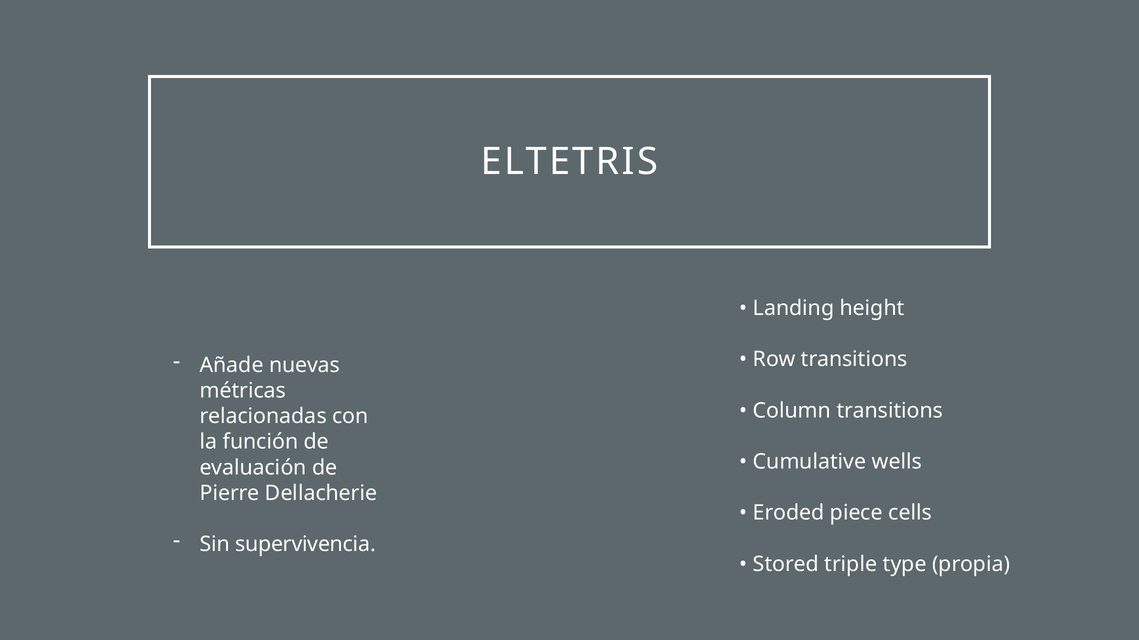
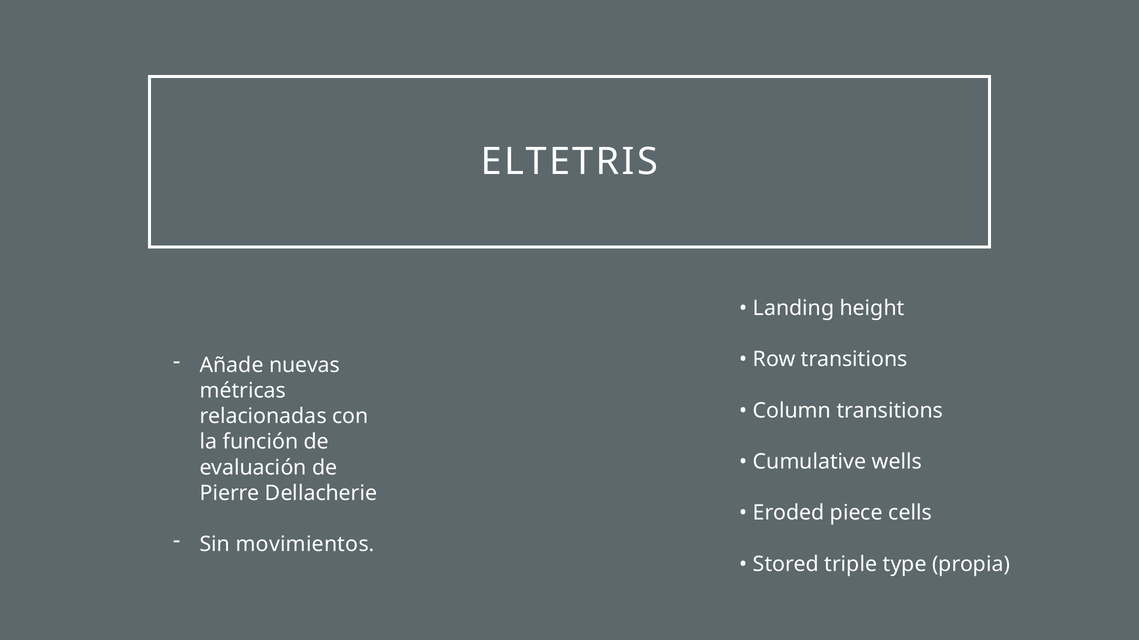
supervivencia: supervivencia -> movimientos (305, 545)
